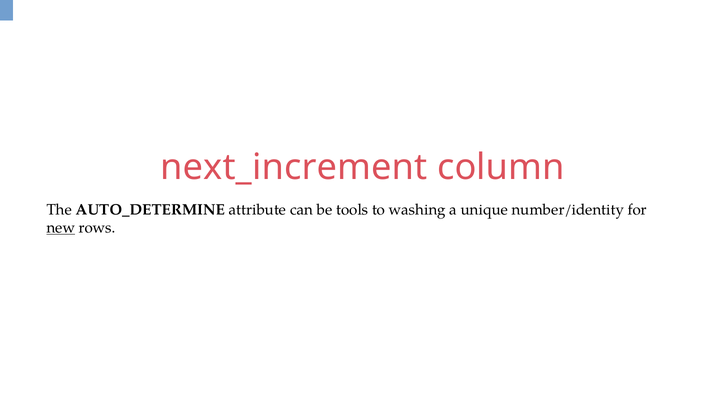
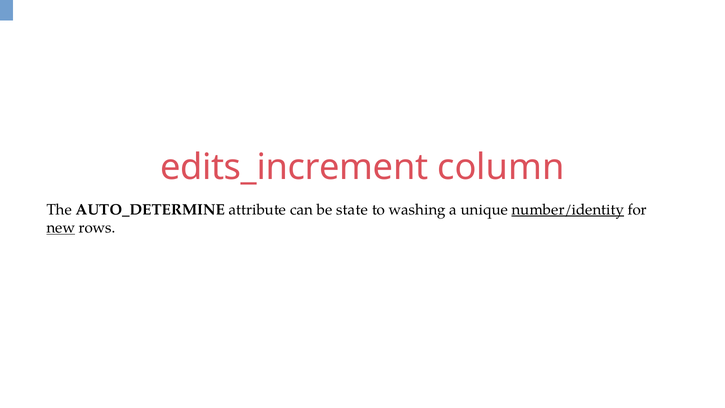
next_increment: next_increment -> edits_increment (294, 167)
tools: tools -> state (352, 209)
number/identity underline: none -> present (568, 209)
